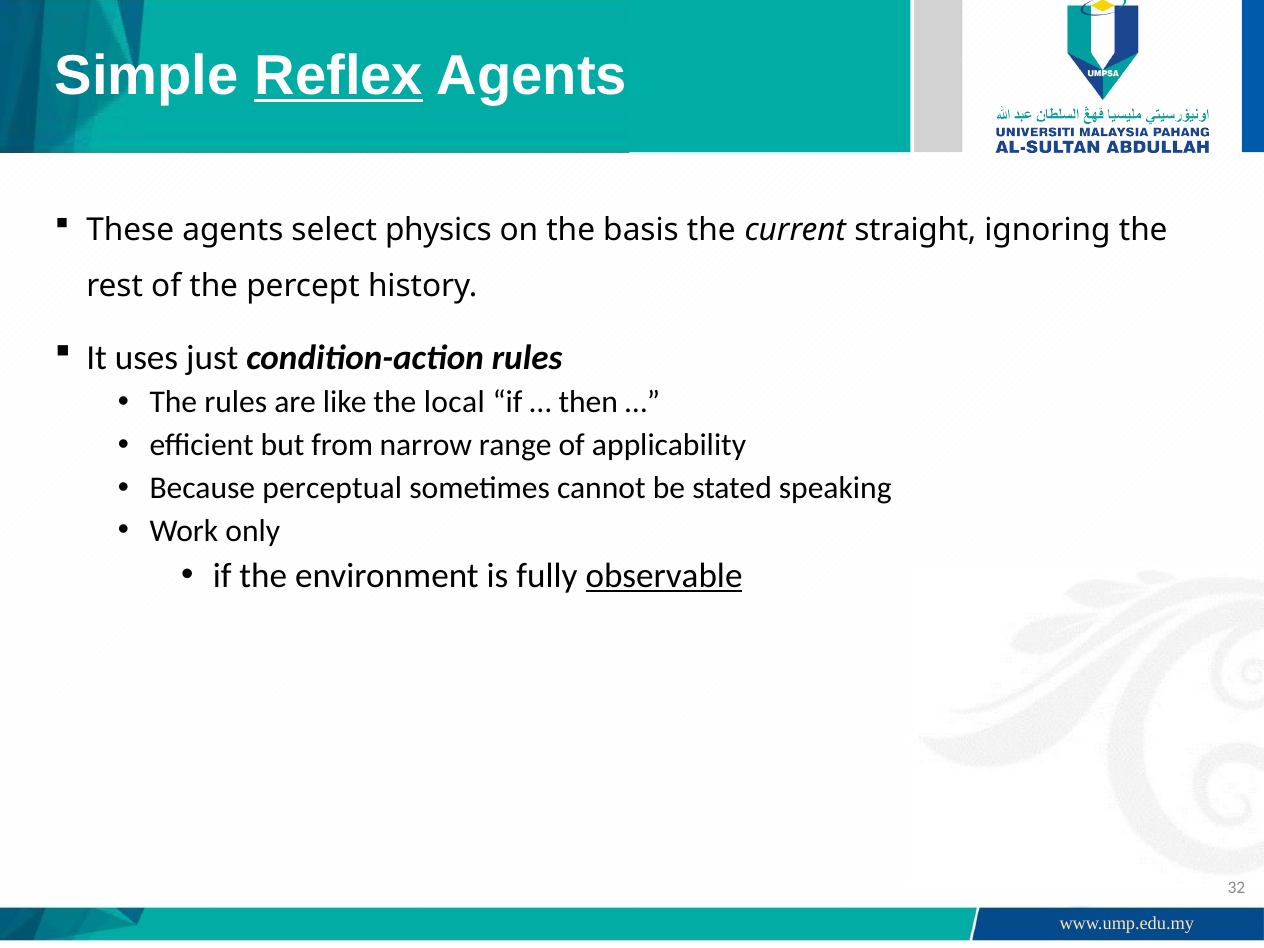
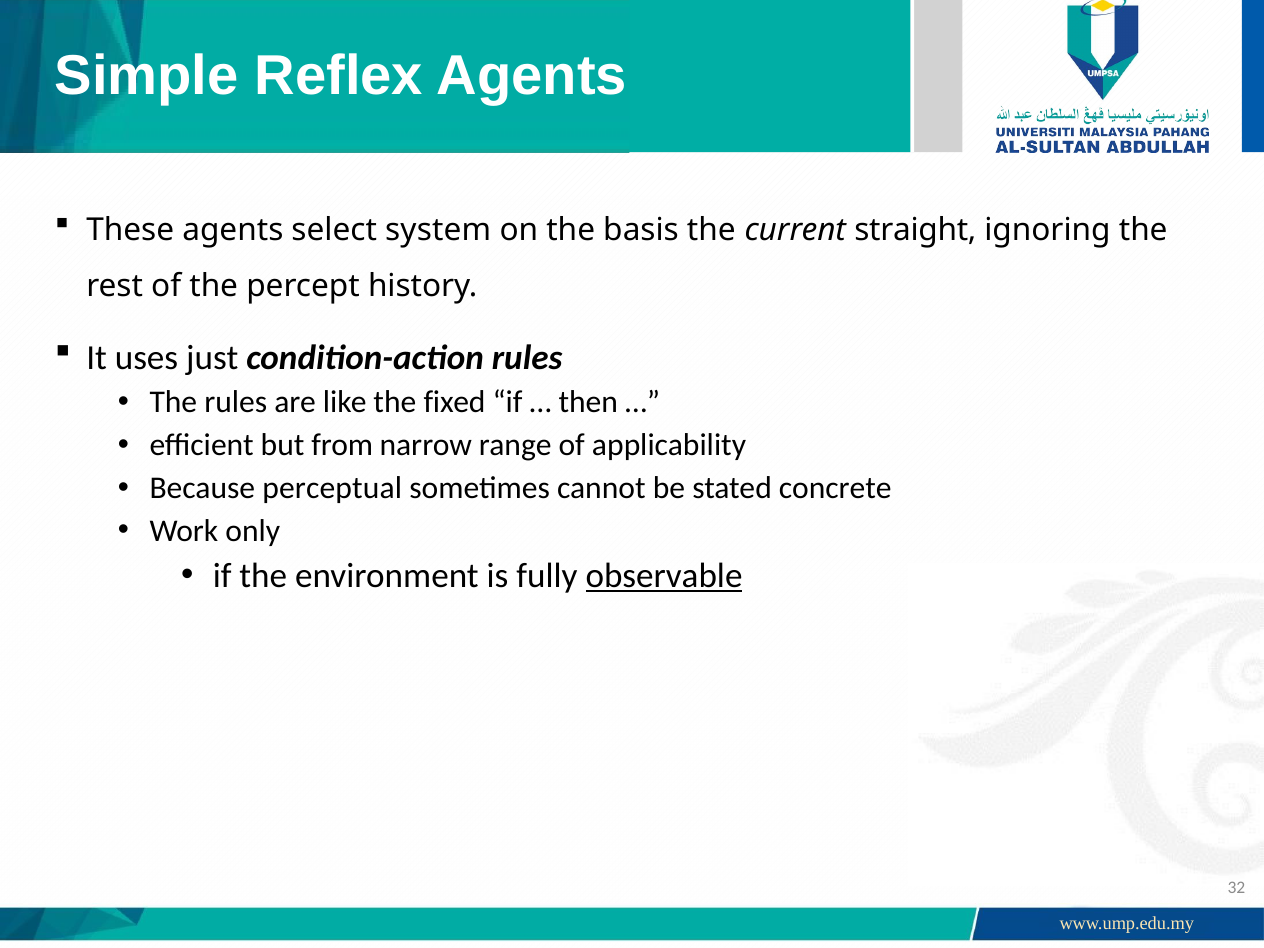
Reflex underline: present -> none (339, 76)
physics: physics -> system (438, 230)
local: local -> fixed (455, 402)
speaking: speaking -> concrete (835, 488)
